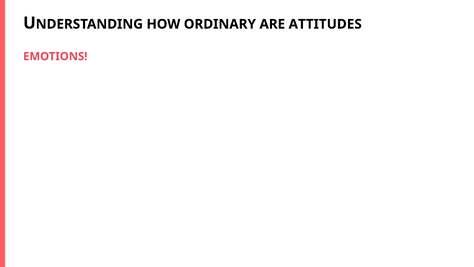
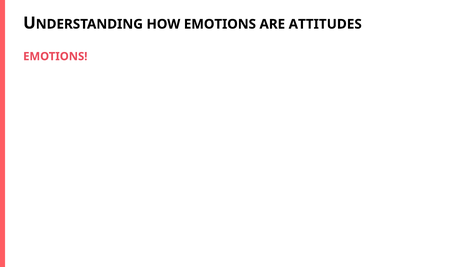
HOW ORDINARY: ORDINARY -> EMOTIONS (220, 24)
